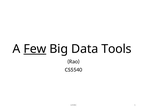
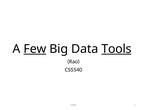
Tools underline: none -> present (116, 49)
